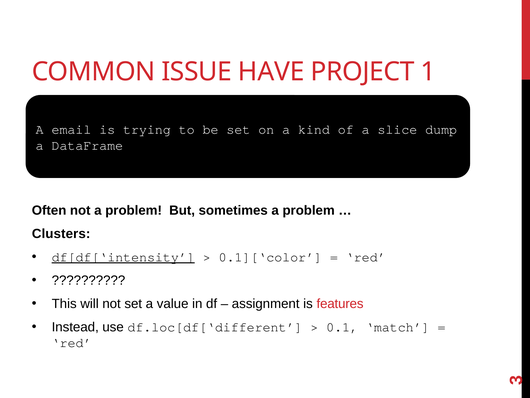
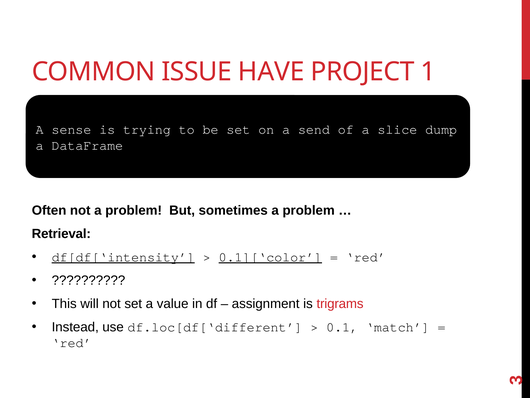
email: email -> sense (71, 129)
kind: kind -> send (314, 129)
Clusters: Clusters -> Retrieval (61, 234)
0.1][‘color underline: none -> present (270, 257)
features: features -> trigrams (340, 303)
